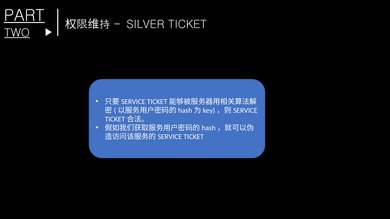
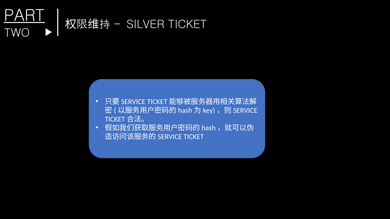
TWO underline: present -> none (17, 33)
